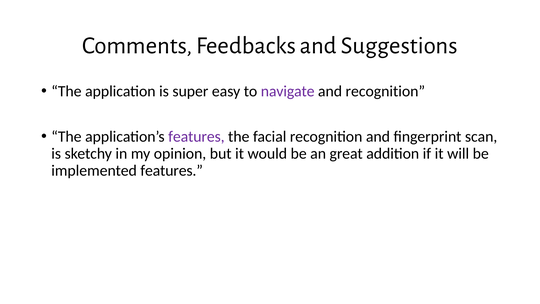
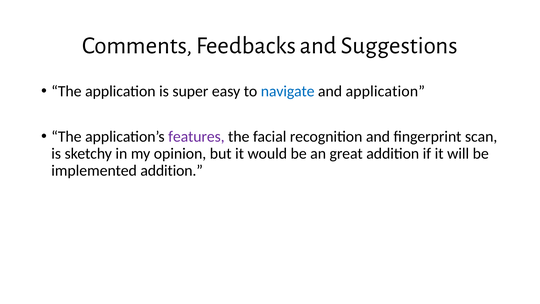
navigate colour: purple -> blue (288, 91)
and recognition: recognition -> application (385, 91)
implemented features: features -> addition (172, 171)
